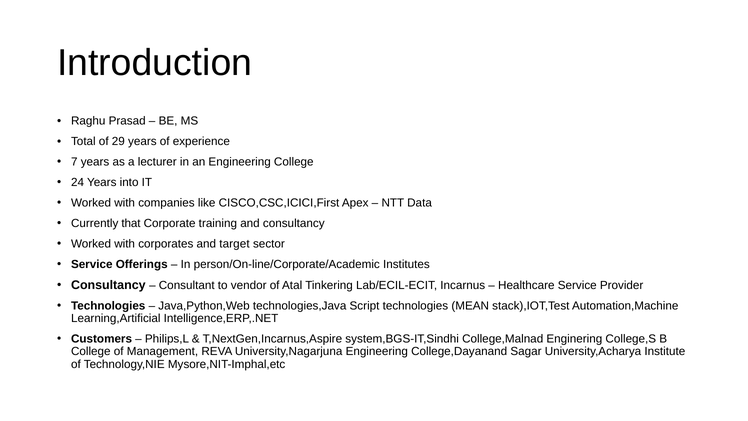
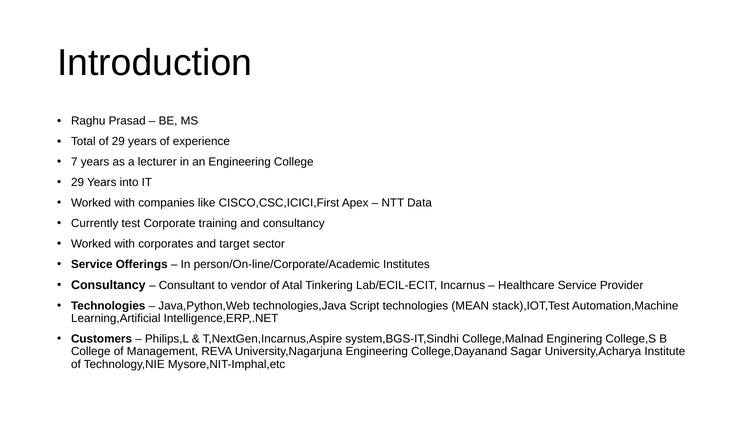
24: 24 -> 29 (78, 182)
that: that -> test (131, 223)
